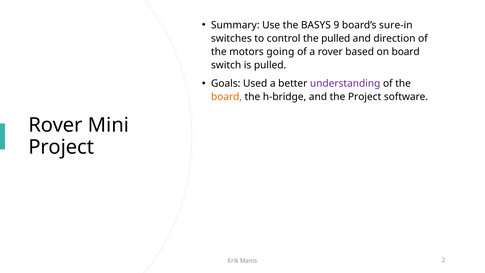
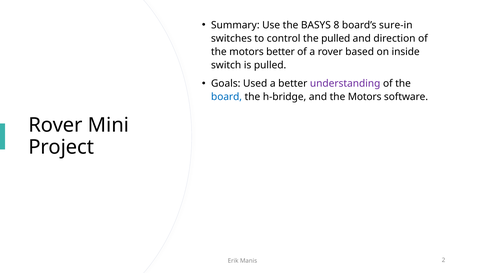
9: 9 -> 8 (336, 25)
motors going: going -> better (280, 52)
on board: board -> inside (406, 52)
board colour: orange -> blue (227, 97)
and the Project: Project -> Motors (365, 97)
